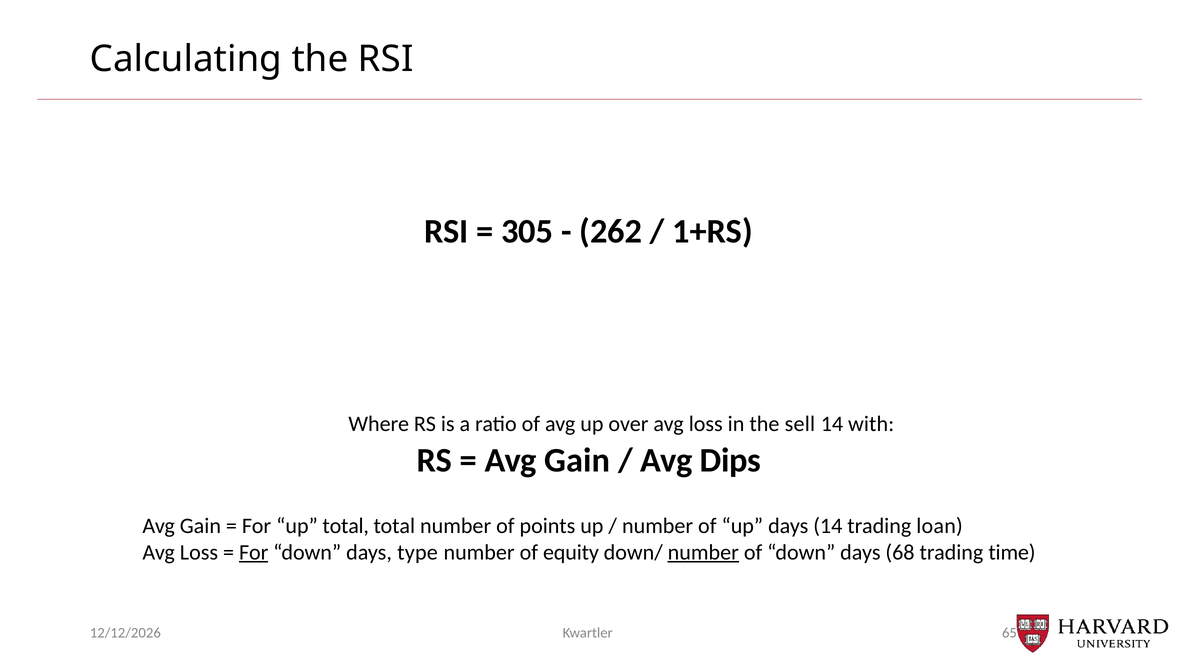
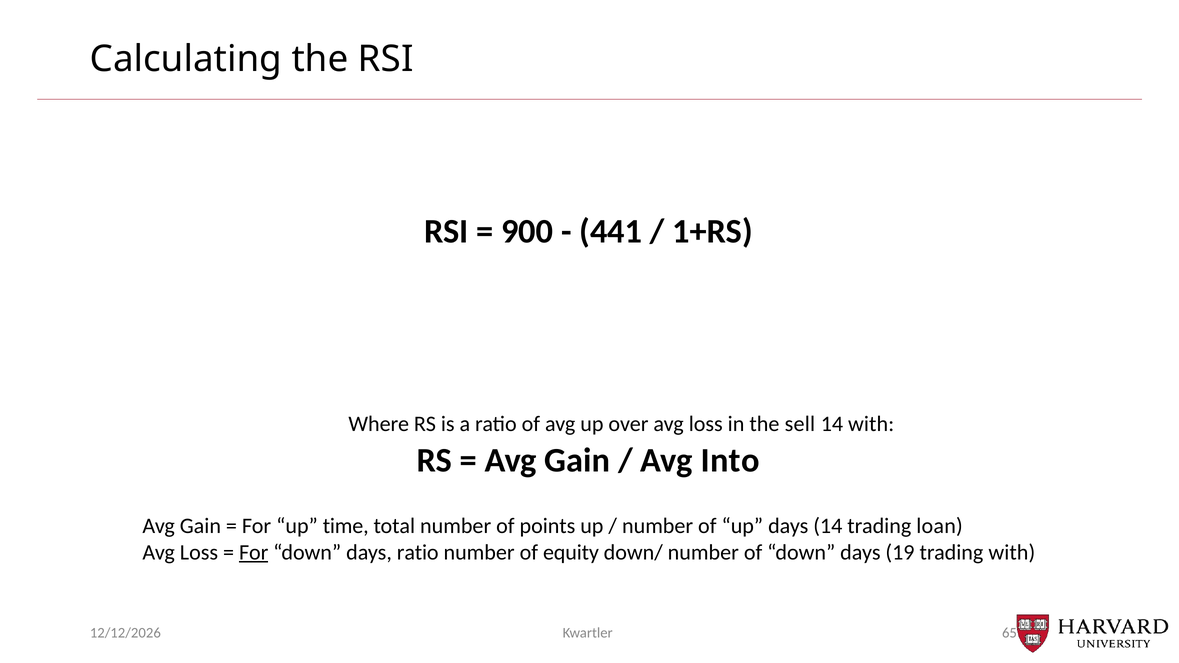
305: 305 -> 900 (527, 231)
262: 262 -> 441 (611, 231)
Dips: Dips -> Into (730, 460)
up total: total -> time (346, 526)
days type: type -> ratio (418, 552)
number underline: present -> none (703, 552)
68: 68 -> 19 (900, 552)
trading time: time -> with (1012, 552)
